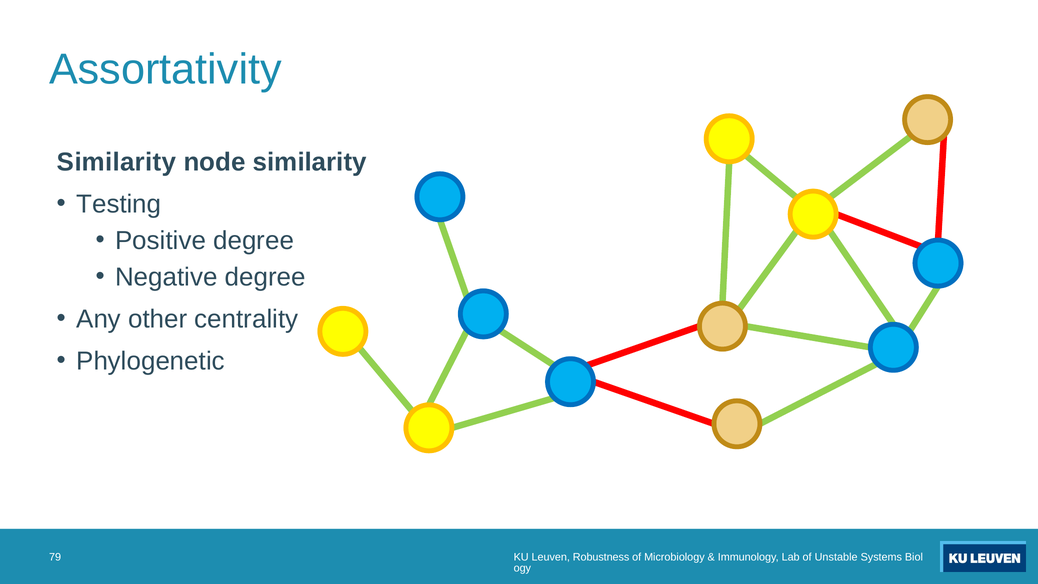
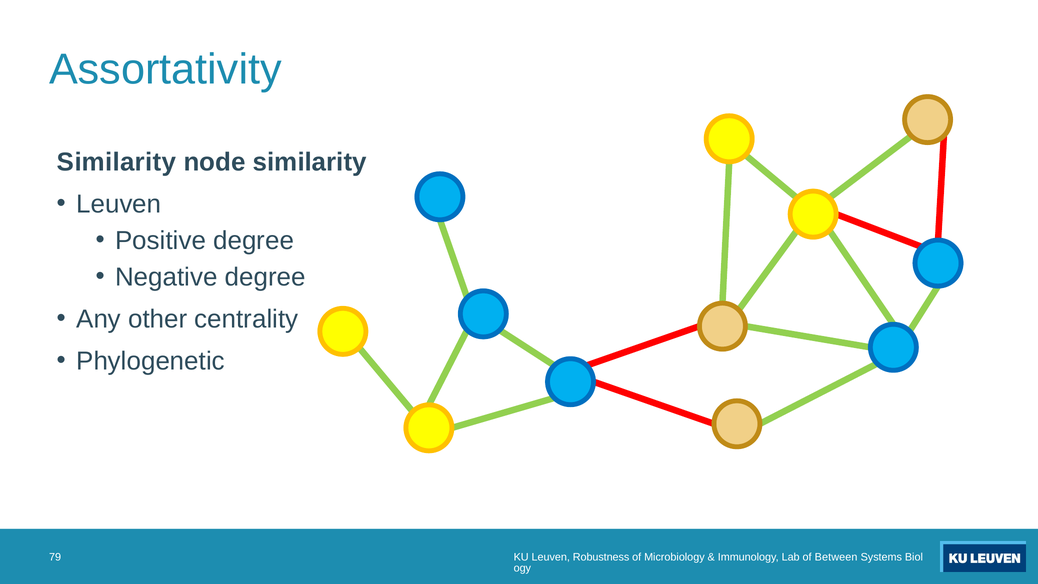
Testing: Testing -> Leuven (119, 204)
Unstable: Unstable -> Between (836, 557)
